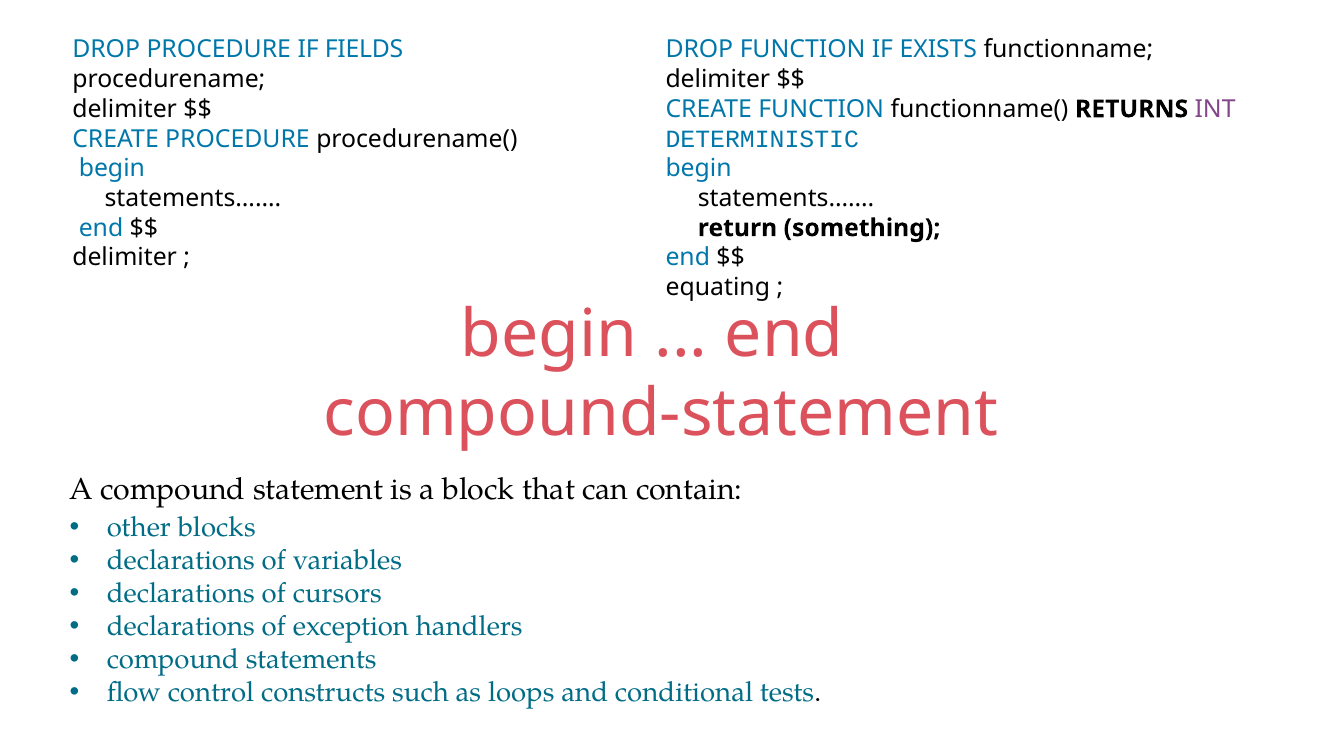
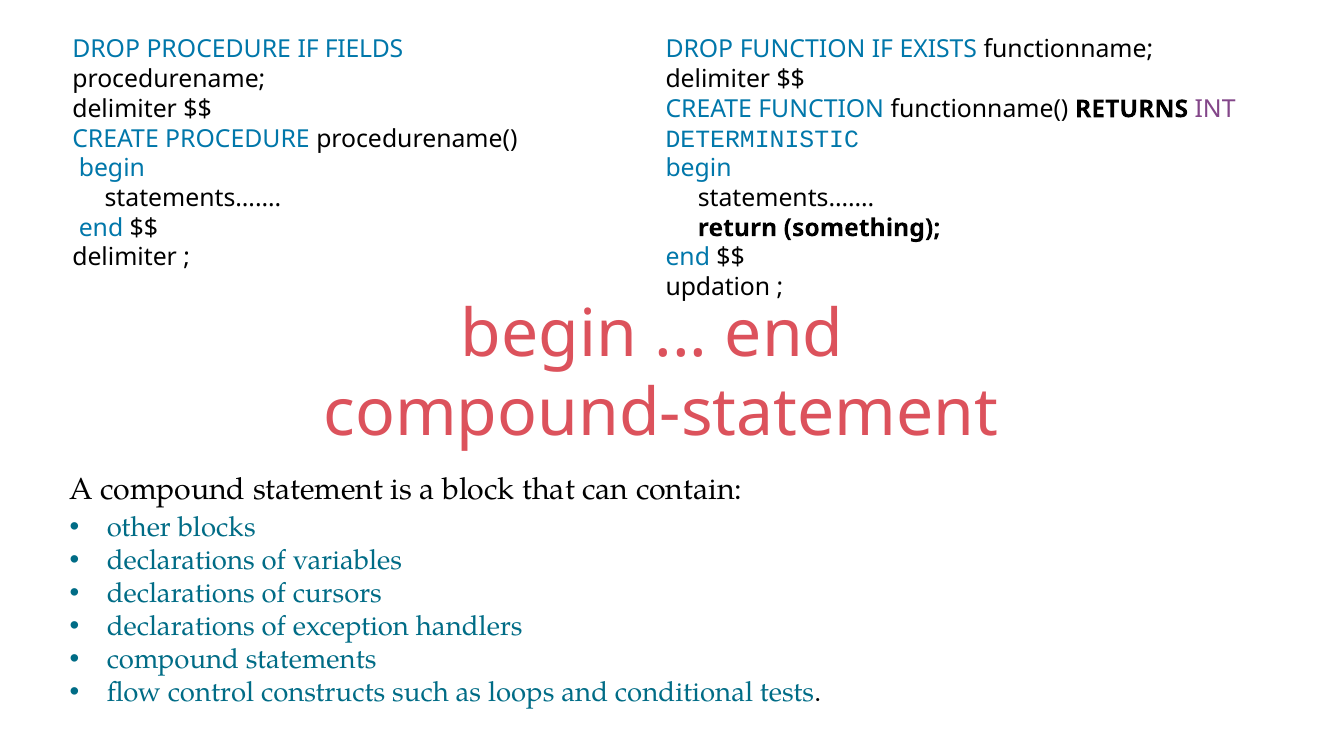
equating: equating -> updation (718, 288)
